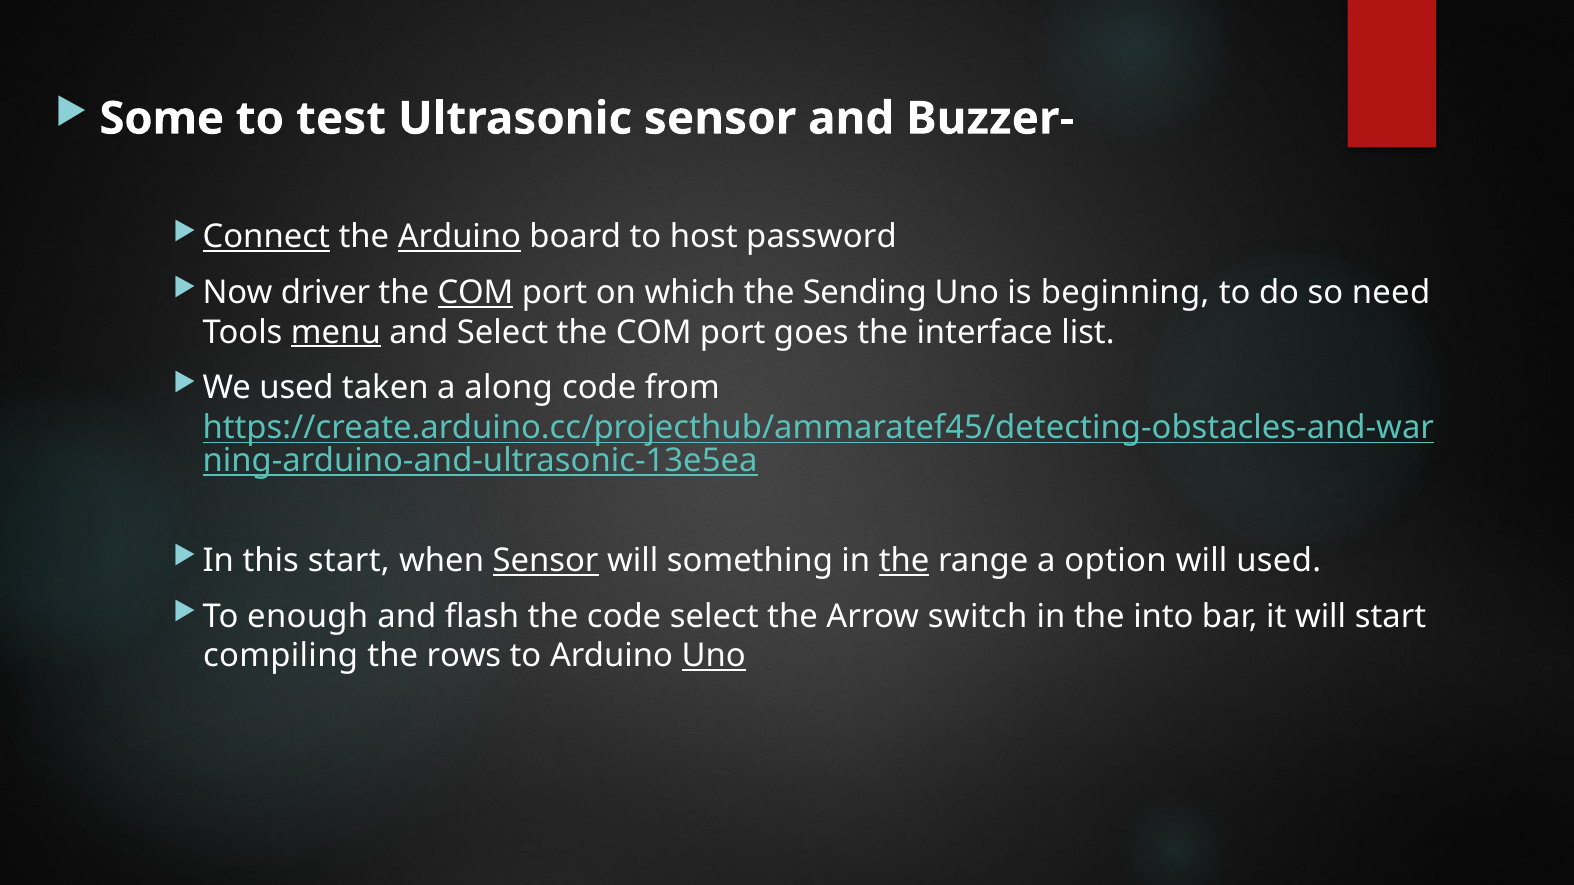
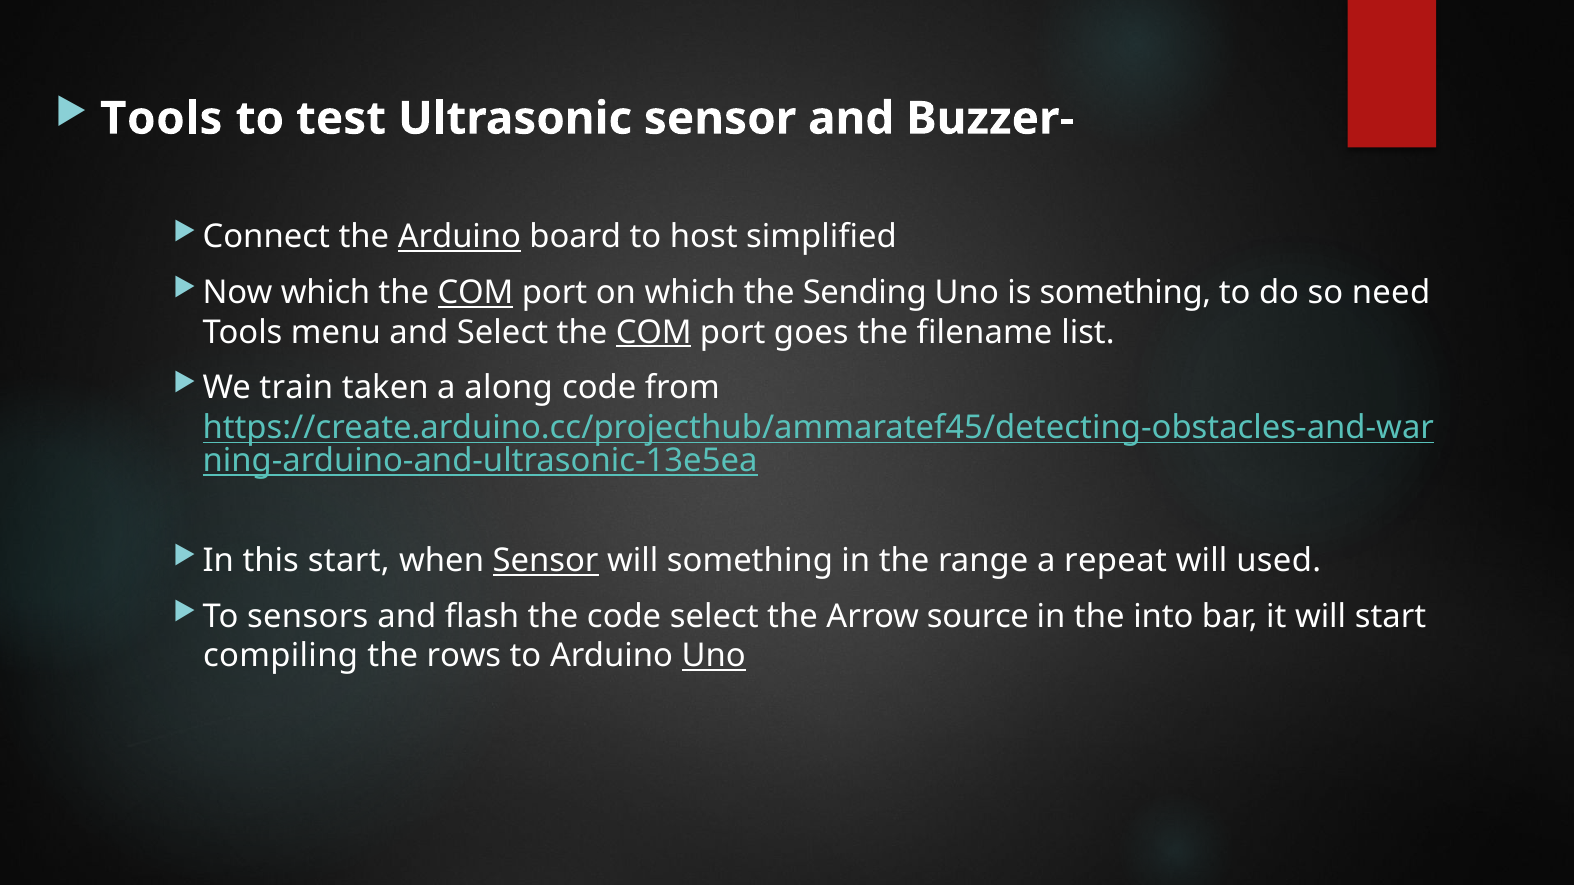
Some: Some -> Tools (161, 119)
Connect underline: present -> none (266, 237)
password: password -> simplified (822, 237)
Now driver: driver -> which (326, 293)
is beginning: beginning -> something (1125, 293)
menu underline: present -> none (336, 332)
COM underline: none -> present (654, 332)
interface: interface -> filename (985, 332)
We used: used -> train (296, 388)
the underline: present -> none (904, 561)
option: option -> repeat (1116, 561)
enough: enough -> sensors (308, 617)
switch: switch -> source (978, 617)
